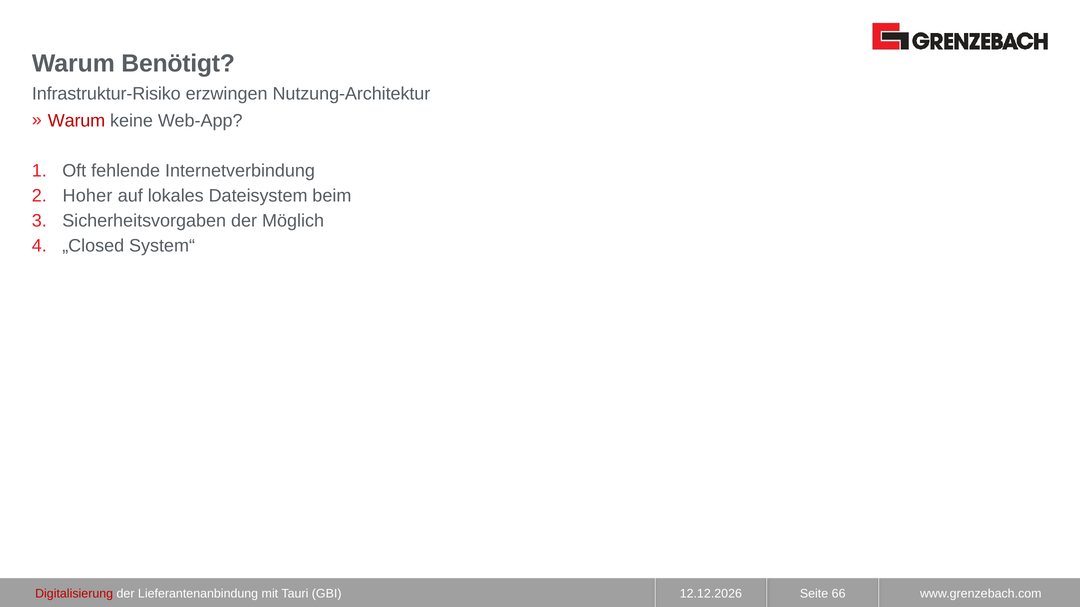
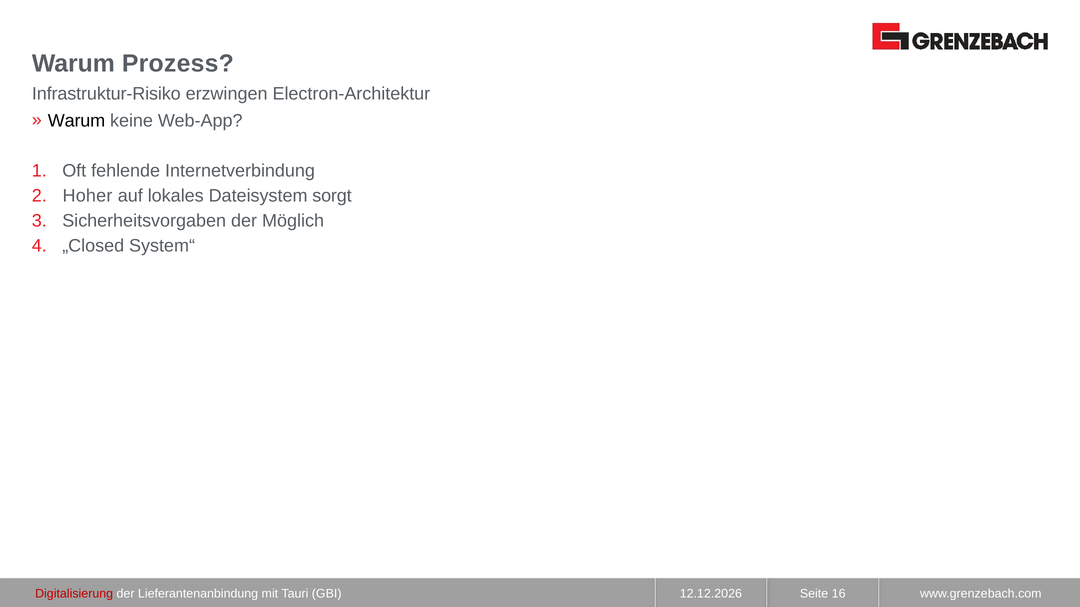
Benötigt: Benötigt -> Prozess (178, 64)
Nutzung-Architektur: Nutzung-Architektur -> Electron-Architektur (351, 94)
Warum colour: red -> black (77, 121)
beim: beim -> sorgt (332, 196)
66: 66 -> 16 (839, 594)
